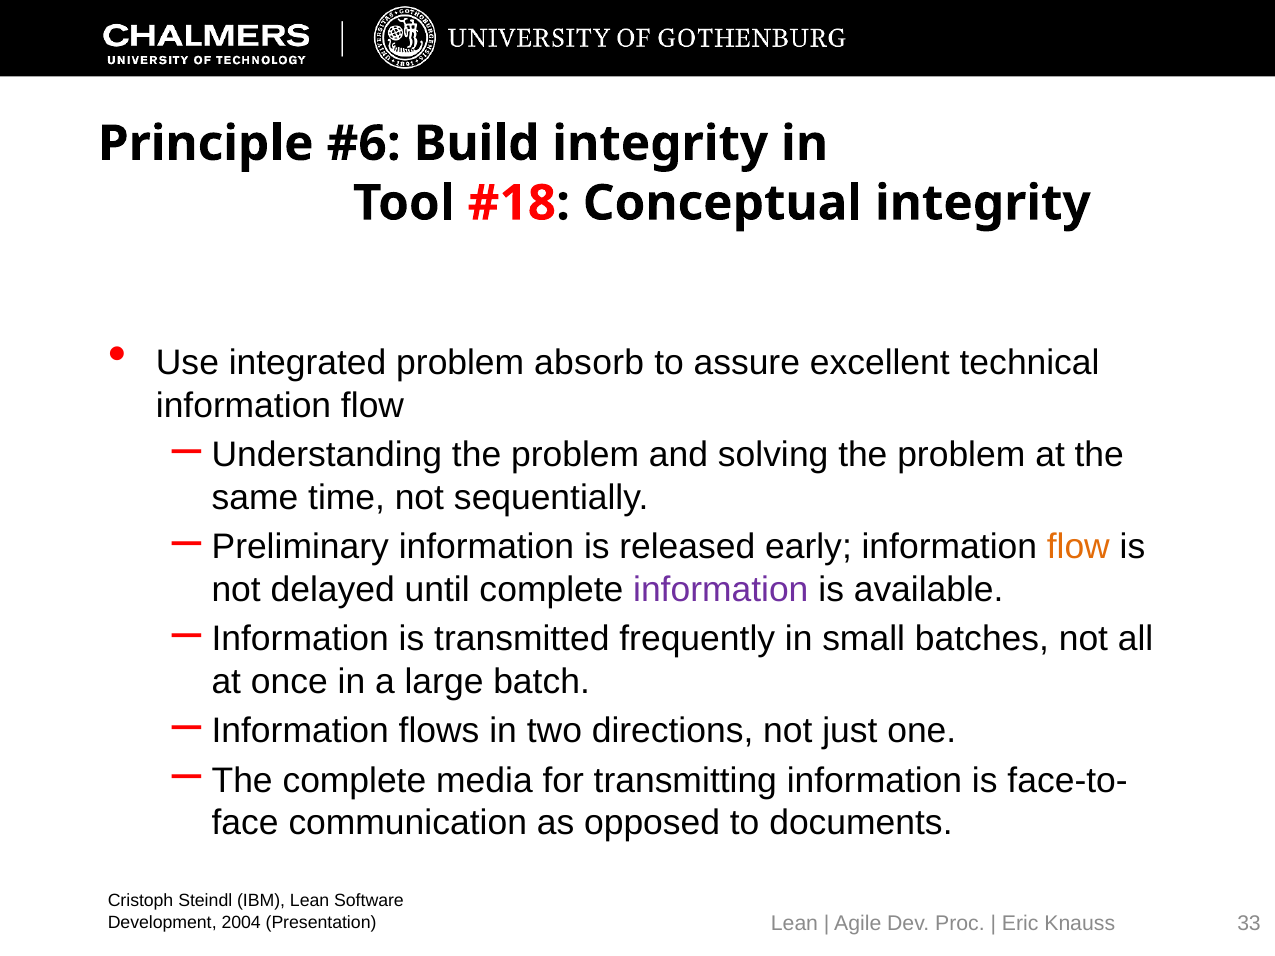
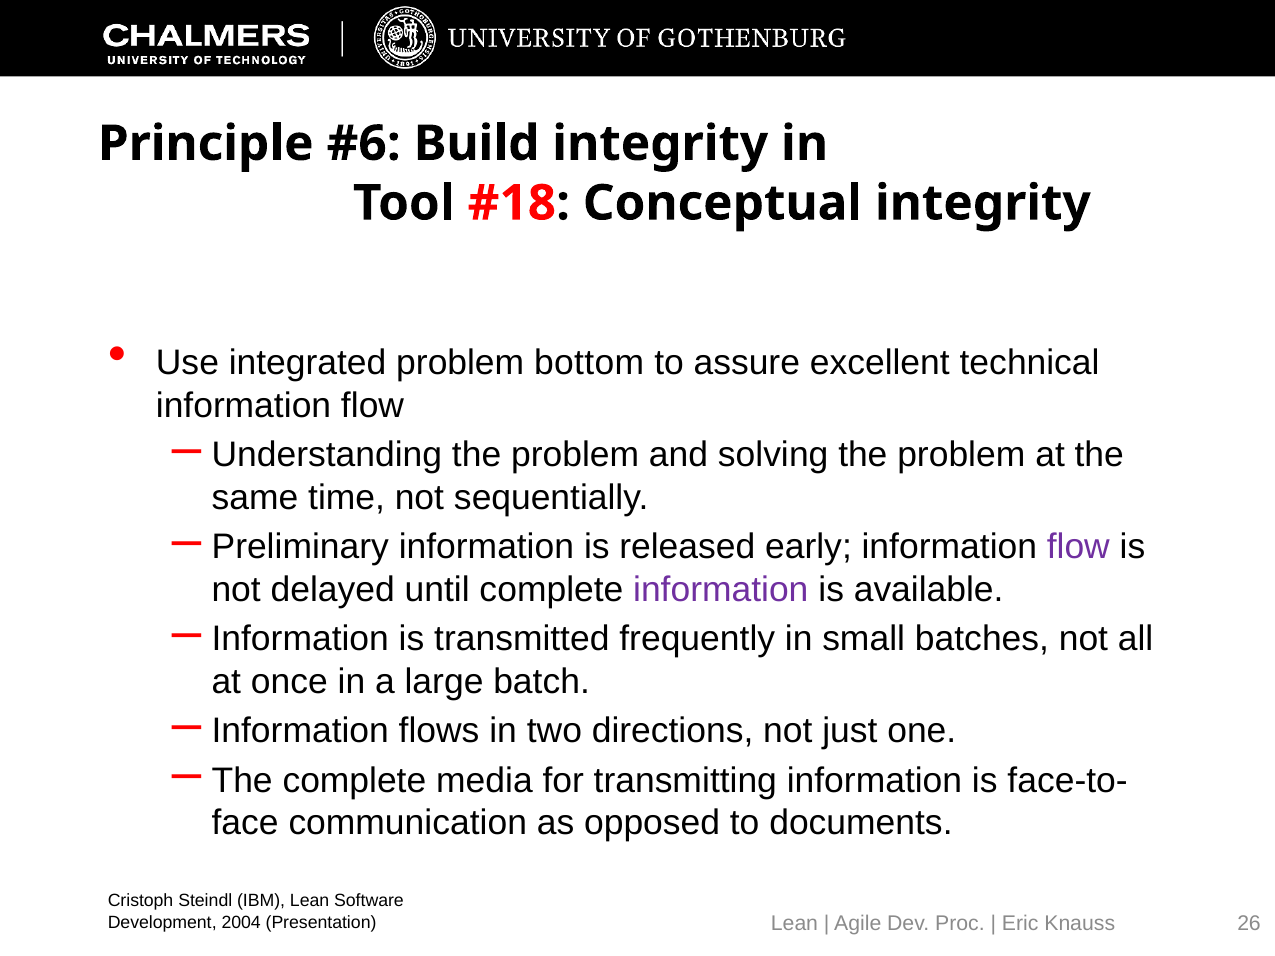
absorb: absorb -> bottom (589, 363)
flow colour: orange -> purple (1078, 547)
33: 33 -> 26 (1249, 924)
